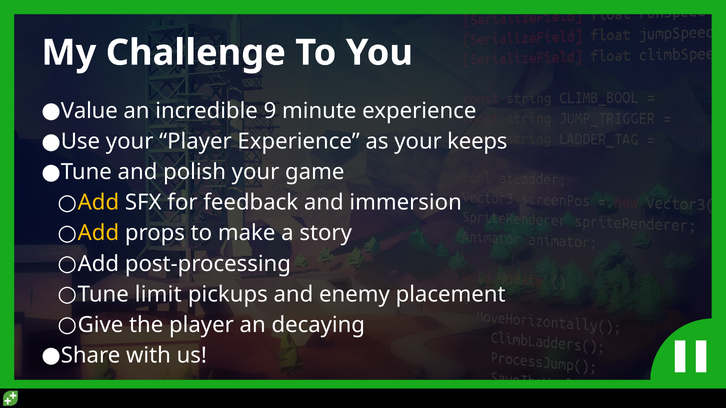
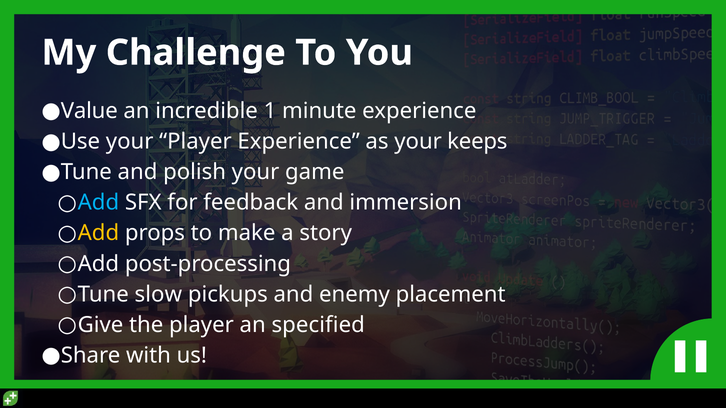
9: 9 -> 1 (270, 111)
Add colour: yellow -> light blue (98, 203)
limit: limit -> slow (158, 295)
decaying: decaying -> specified (318, 325)
